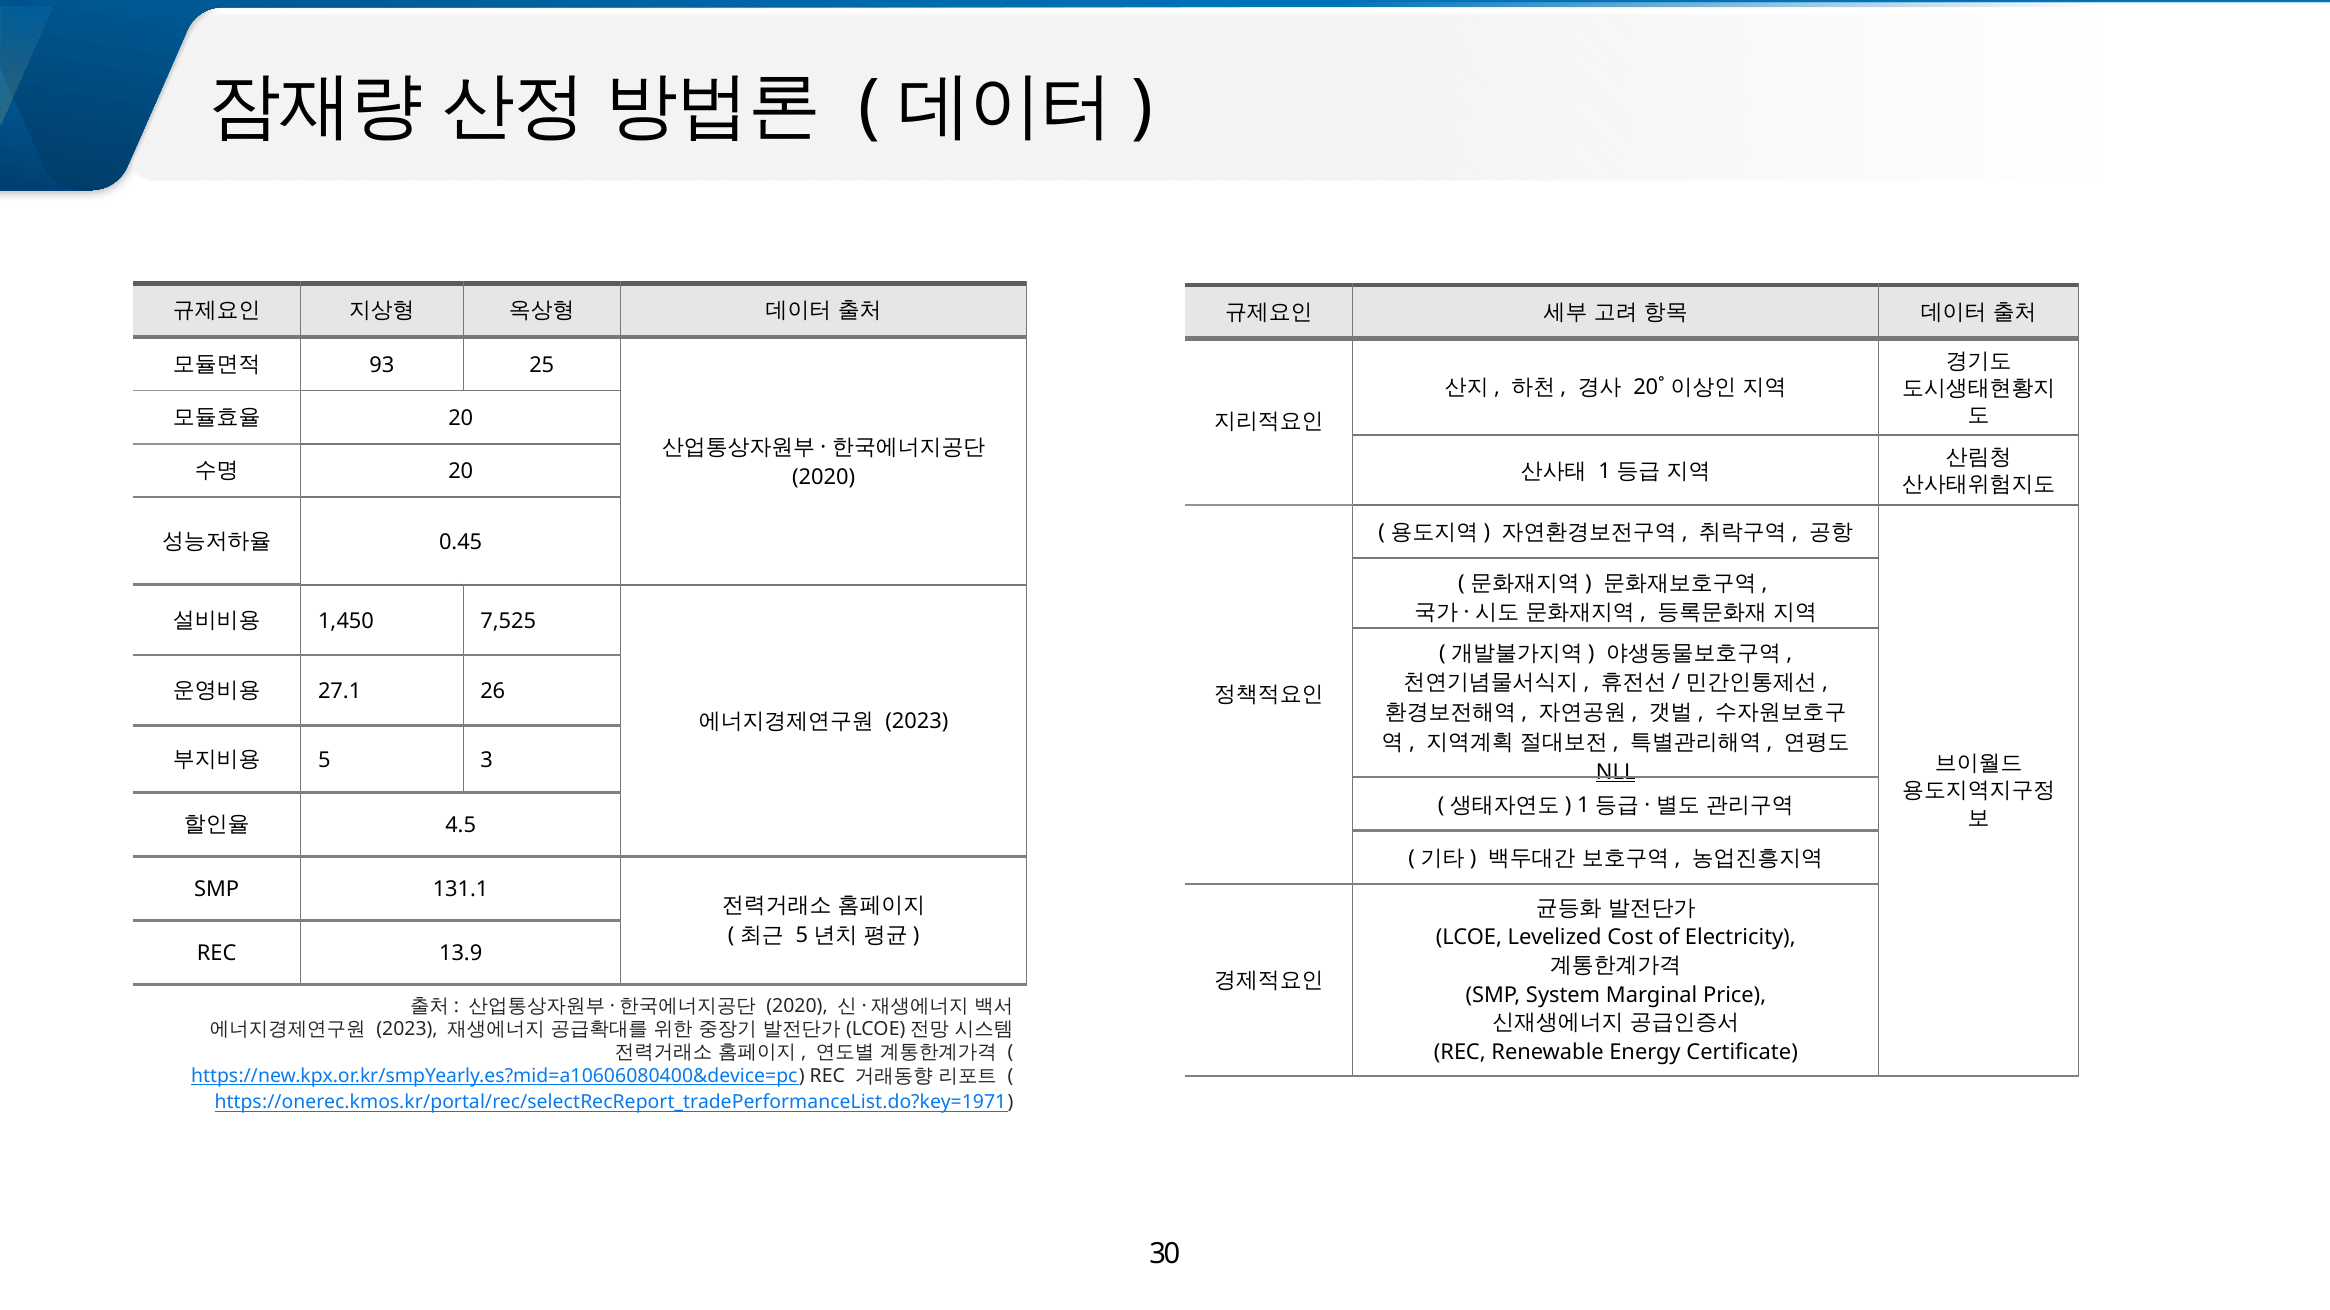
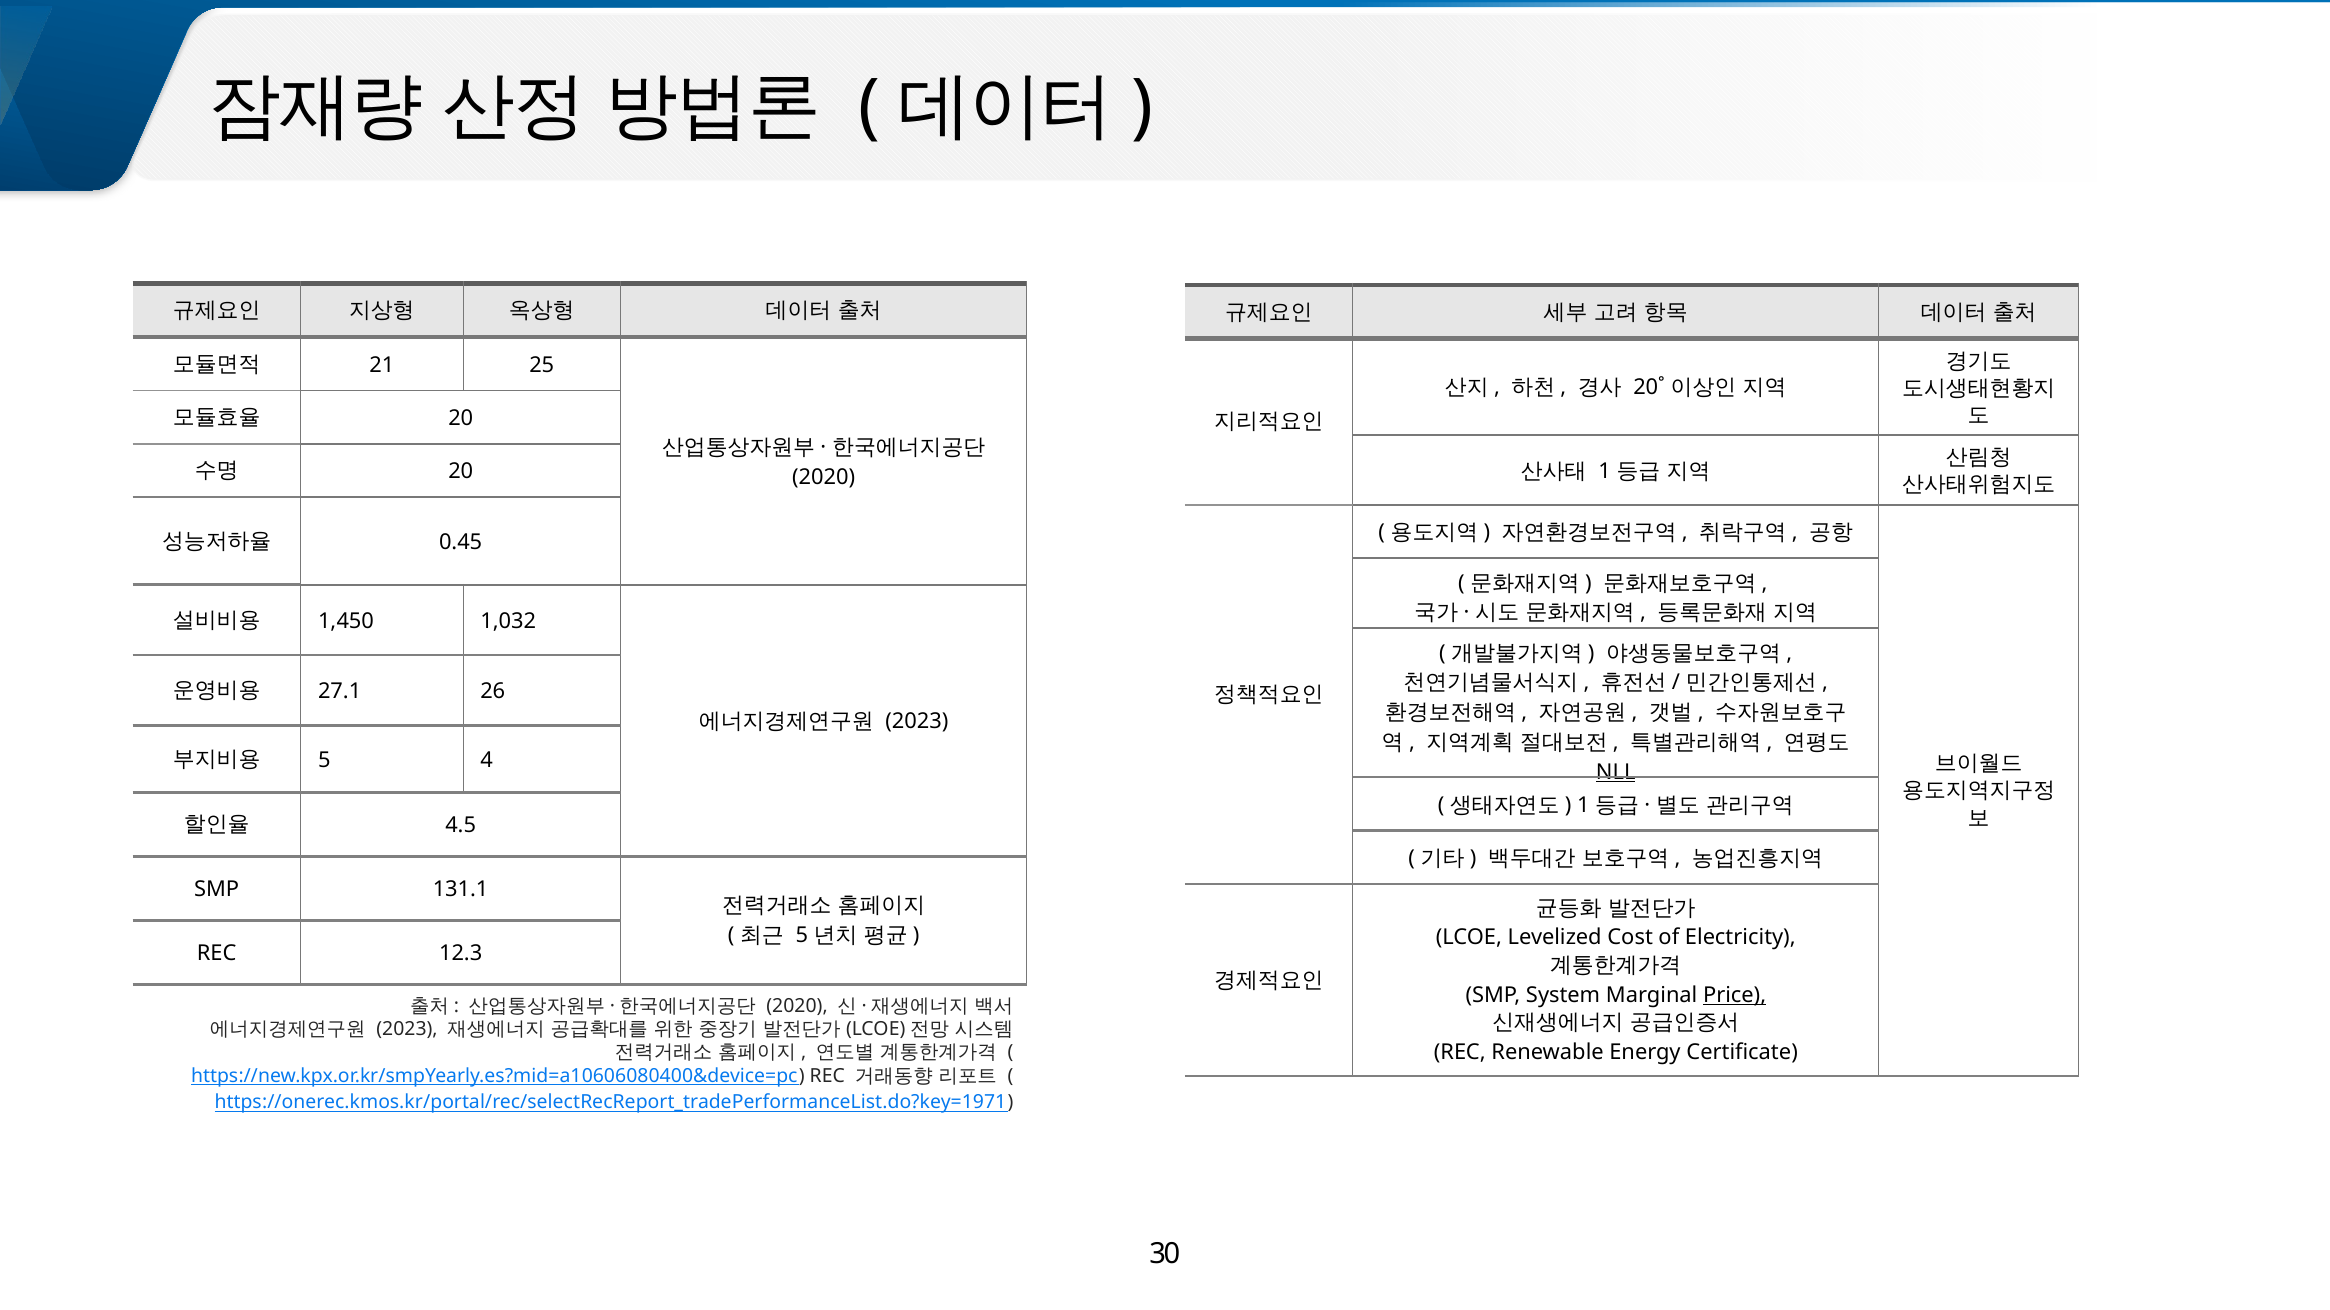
93: 93 -> 21 (382, 365)
7,525: 7,525 -> 1,032 (508, 621)
3: 3 -> 4 (487, 761)
13.9: 13.9 -> 12.3 (461, 954)
Price underline: none -> present (1735, 995)
